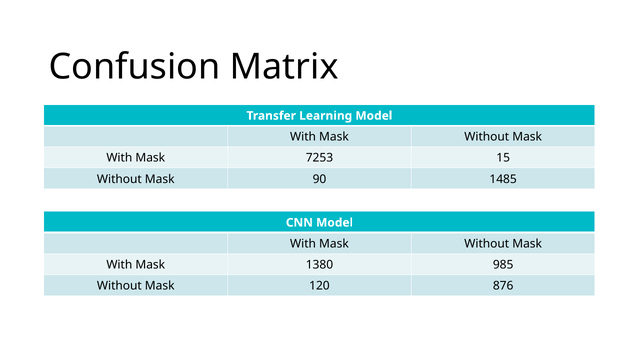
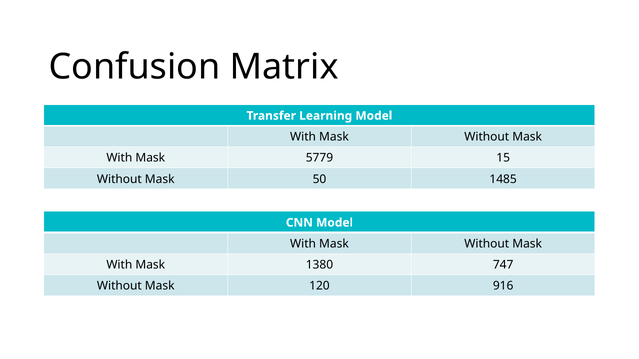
7253: 7253 -> 5779 (319, 158)
90: 90 -> 50 (319, 179)
985: 985 -> 747 (503, 265)
876: 876 -> 916 (503, 286)
